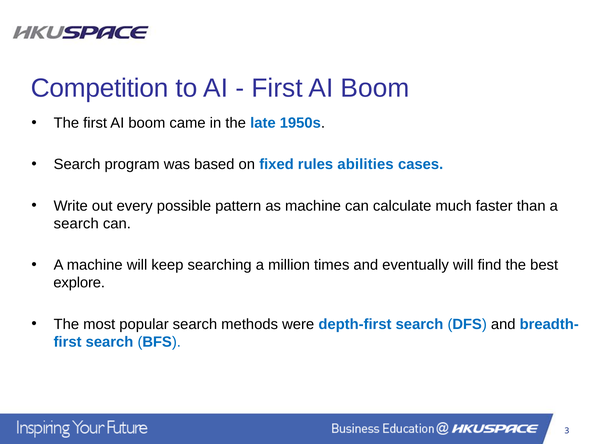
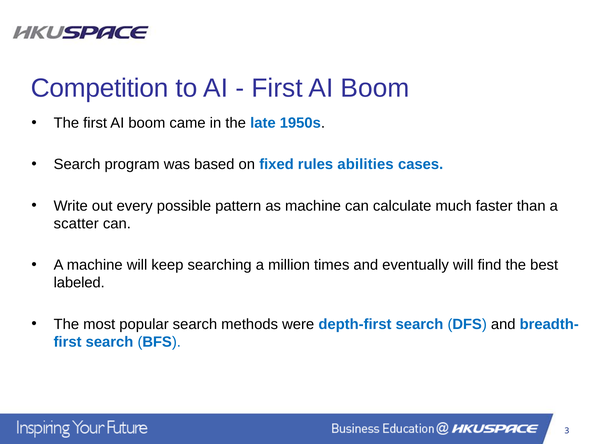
search: search -> scatter (76, 224)
explore: explore -> labeled (79, 283)
